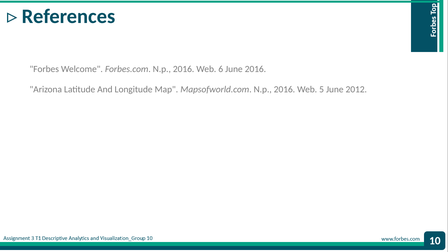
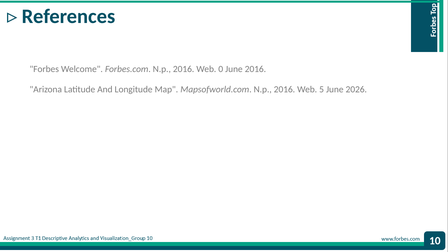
6: 6 -> 0 (221, 69)
2012: 2012 -> 2026 (356, 89)
